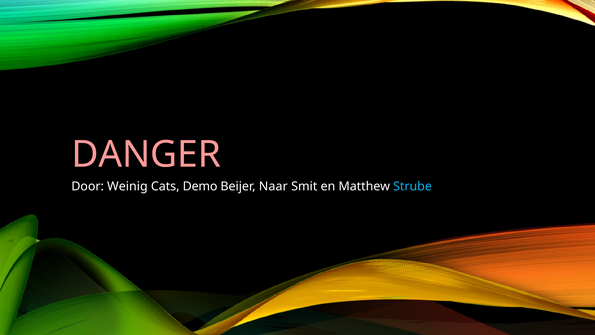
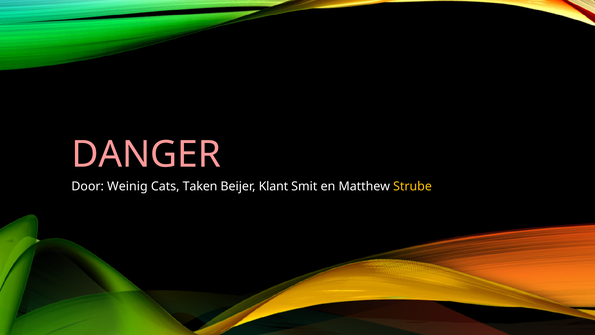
Demo: Demo -> Taken (200, 186)
Naar: Naar -> Klant (273, 186)
Strube colour: light blue -> yellow (412, 186)
